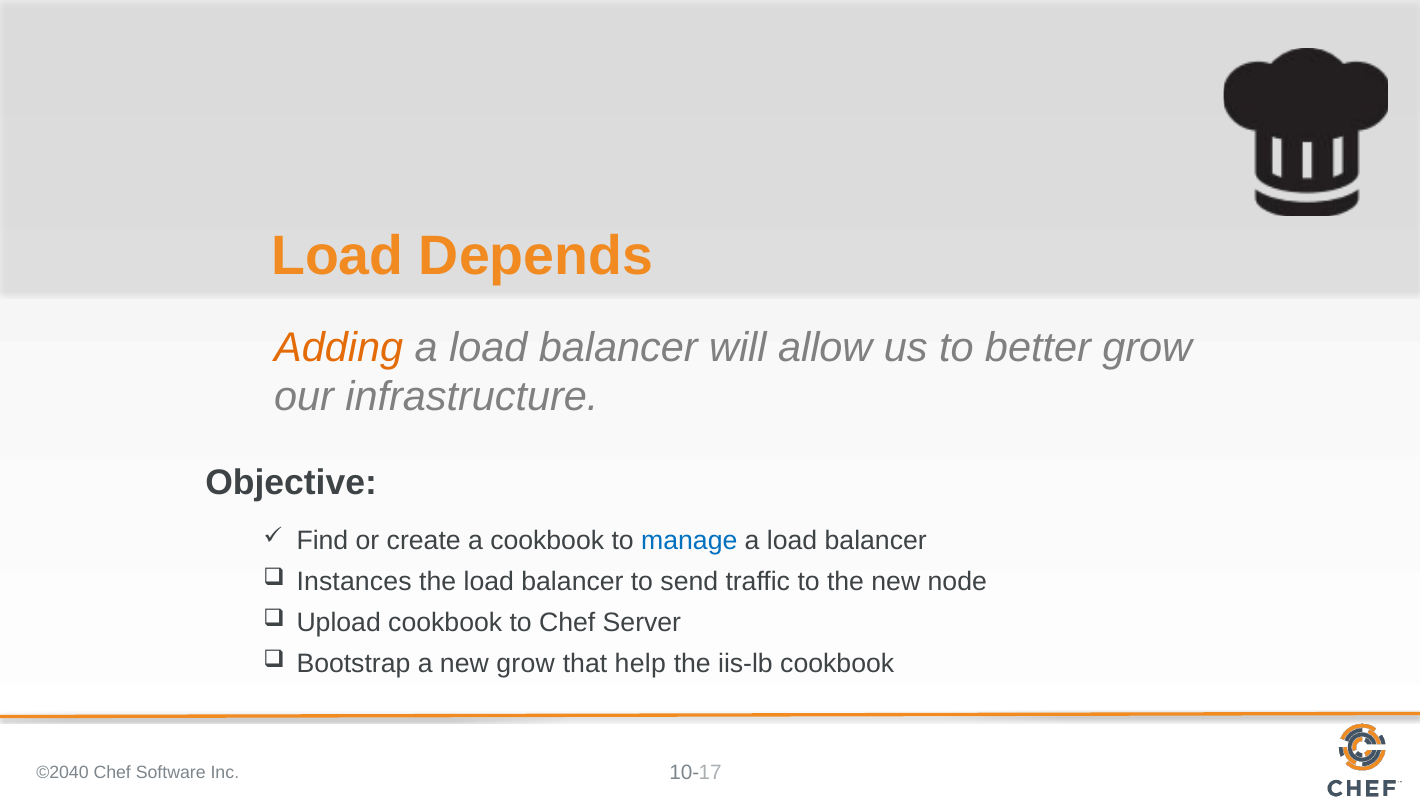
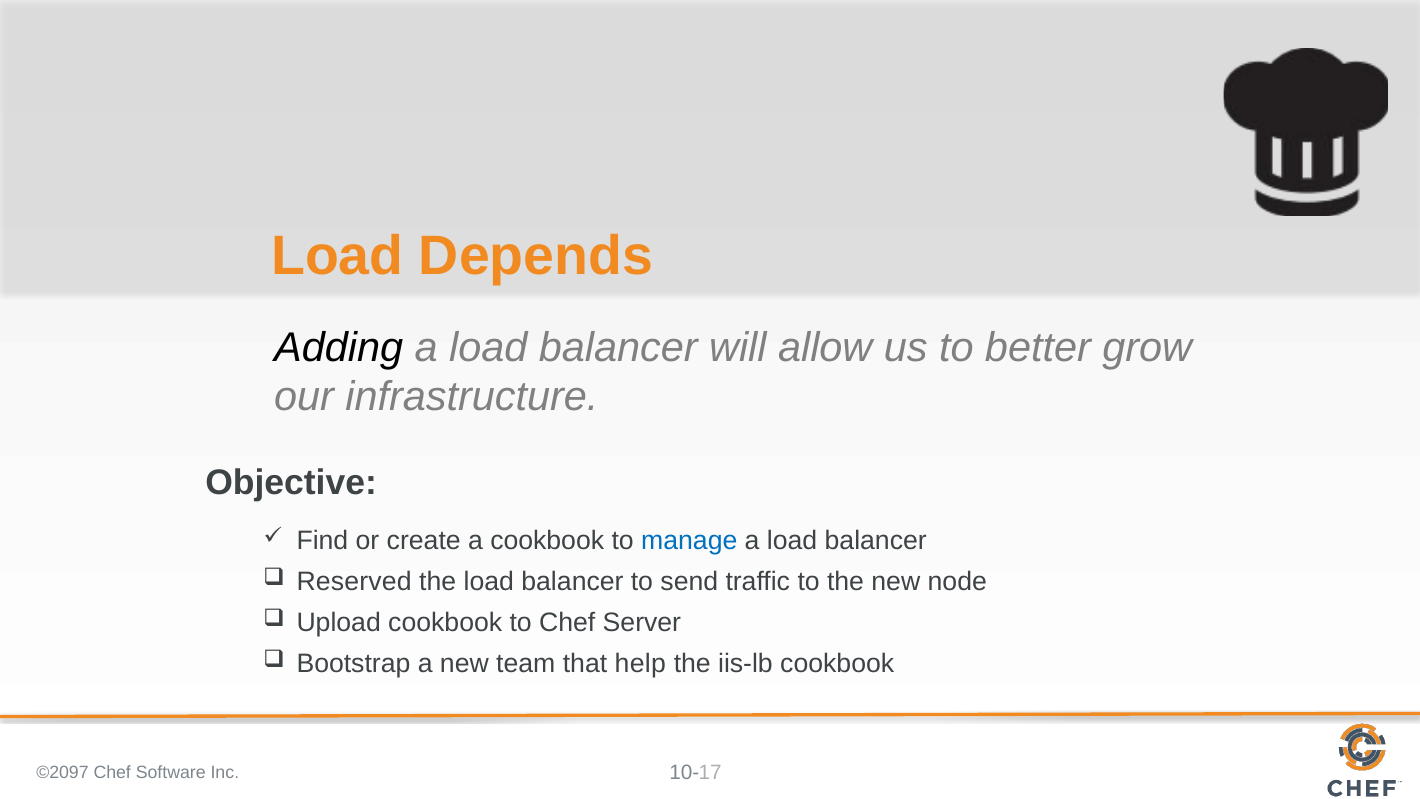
Adding colour: orange -> black (339, 347)
Instances: Instances -> Reserved (354, 582)
new grow: grow -> team (526, 663)
©2040: ©2040 -> ©2097 (62, 773)
